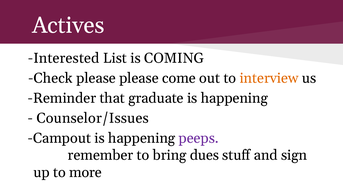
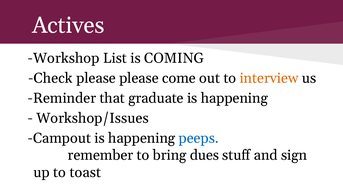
Interested: Interested -> Workshop (64, 58)
Counselor/Issues: Counselor/Issues -> Workshop/Issues (93, 118)
peeps colour: purple -> blue (199, 138)
more: more -> toast (85, 172)
